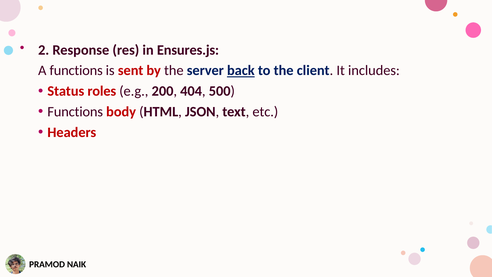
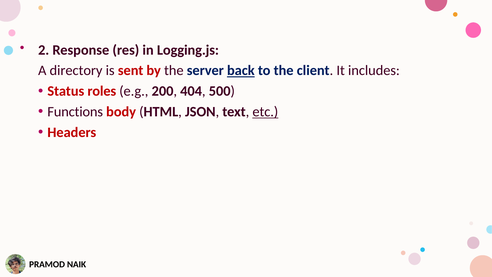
Ensures.js: Ensures.js -> Logging.js (188, 50)
A functions: functions -> directory (76, 71)
etc underline: none -> present (265, 112)
